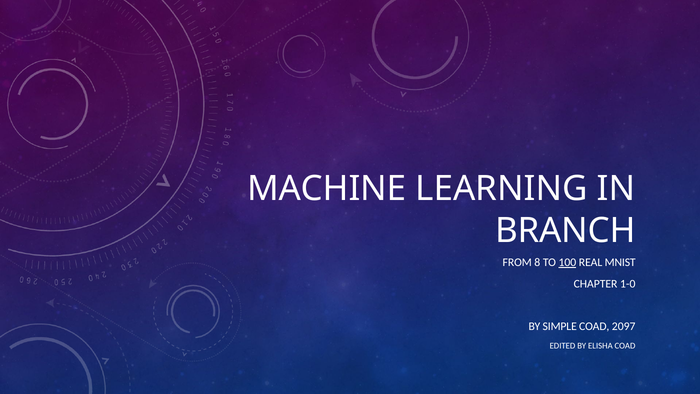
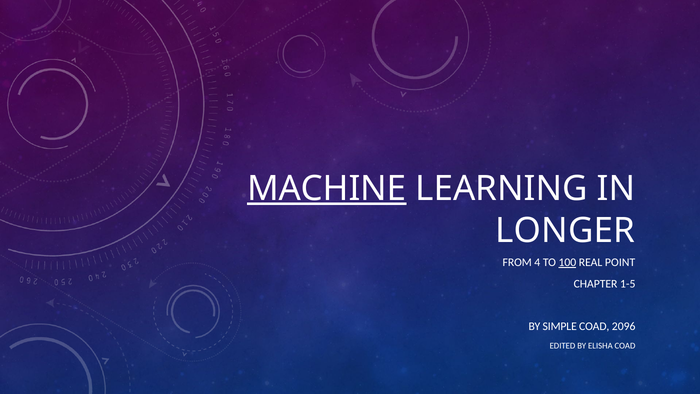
MACHINE underline: none -> present (327, 189)
BRANCH: BRANCH -> LONGER (565, 231)
8: 8 -> 4 (537, 262)
MNIST: MNIST -> POINT (620, 262)
1-0: 1-0 -> 1-5 (628, 284)
2097: 2097 -> 2096 (624, 326)
